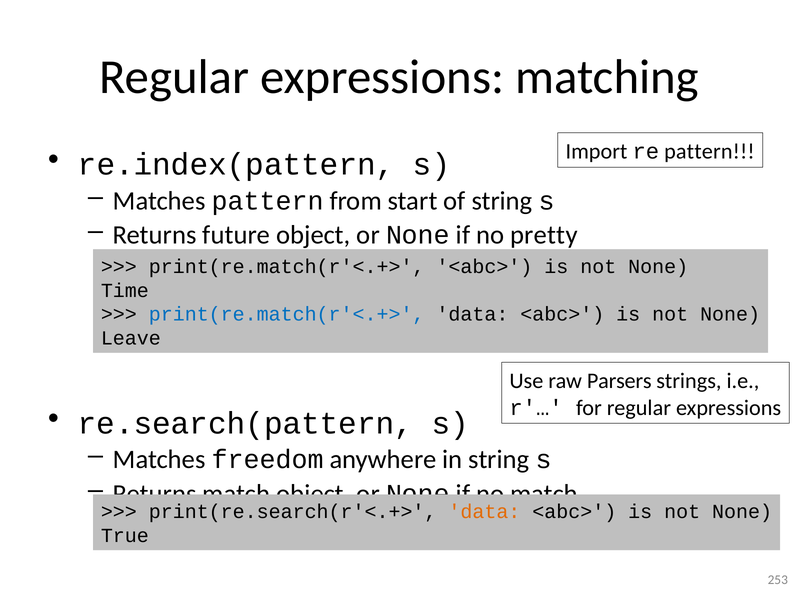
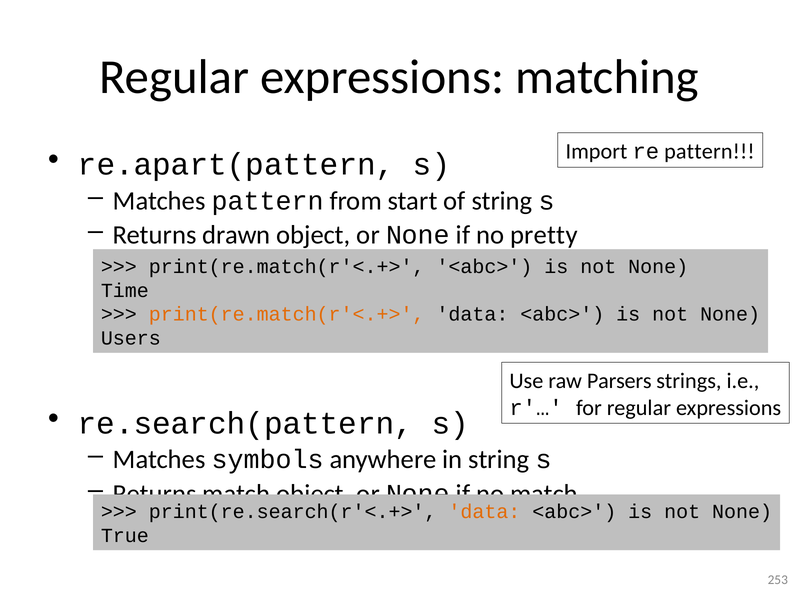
re.index(pattern: re.index(pattern -> re.apart(pattern (236, 165)
future: future -> drawn (236, 235)
print(re.match(r'<.+> colour: blue -> orange (287, 315)
Leave: Leave -> Users (131, 338)
freedom: freedom -> symbols (268, 460)
